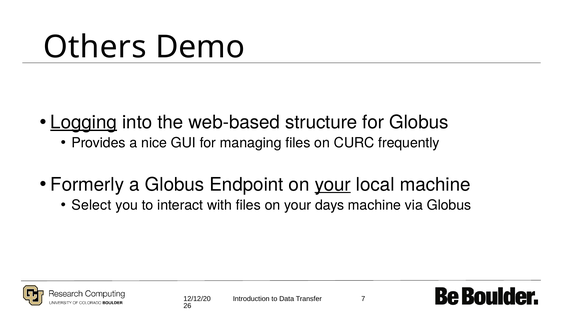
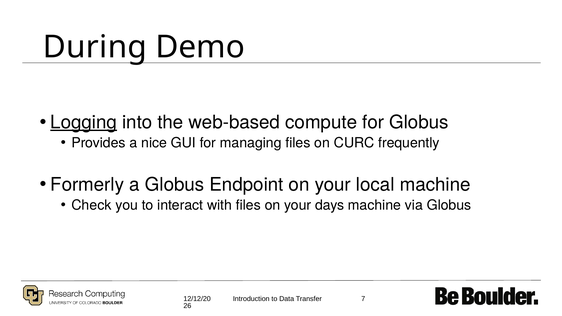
Others: Others -> During (95, 47)
structure: structure -> compute (321, 122)
your underline: present -> none (333, 185)
Select: Select -> Check (91, 205)
